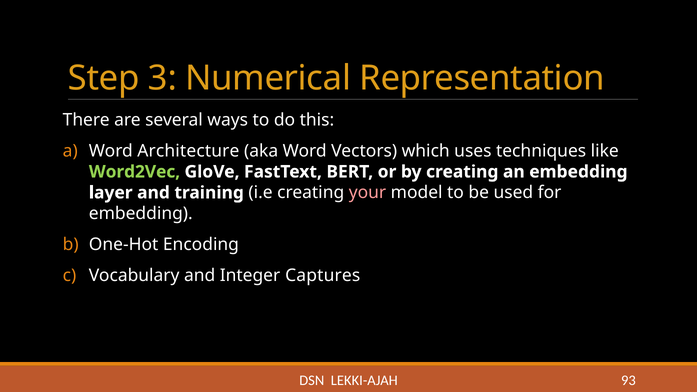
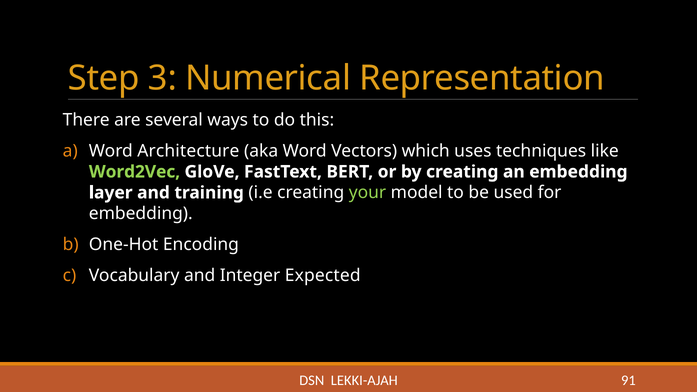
your colour: pink -> light green (367, 193)
Captures: Captures -> Expected (323, 276)
93: 93 -> 91 (628, 381)
